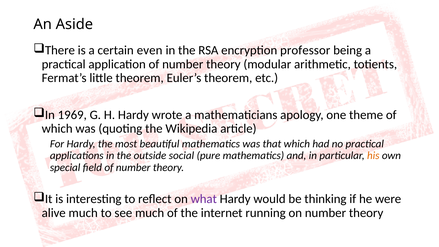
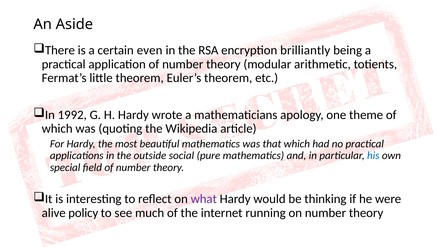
professor: professor -> brilliantly (305, 50)
1969: 1969 -> 1992 (72, 115)
his colour: orange -> blue (373, 156)
alive much: much -> policy (83, 213)
